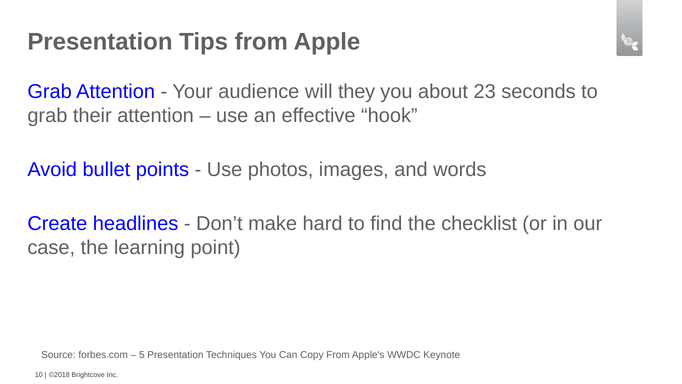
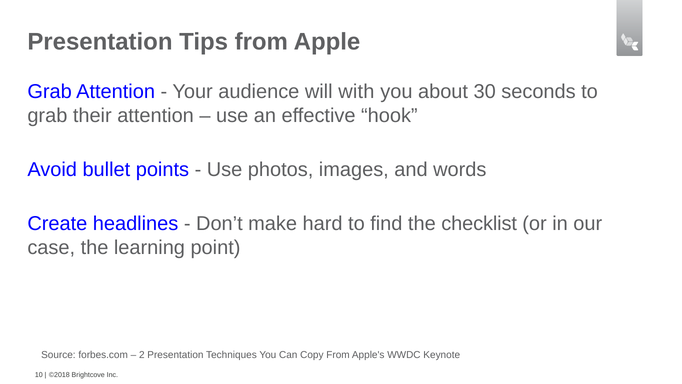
they: they -> with (356, 92)
23: 23 -> 30 (485, 92)
5: 5 -> 2 (142, 355)
